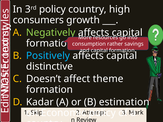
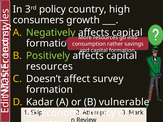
Positively colour: light blue -> light green (48, 56)
distinctive: distinctive -> resources (49, 67)
theme: theme -> survey (108, 79)
estimation: estimation -> vulnerable (124, 102)
